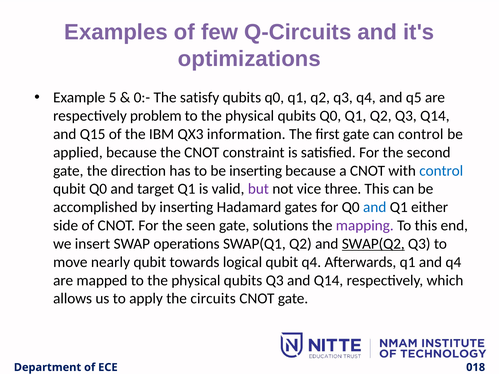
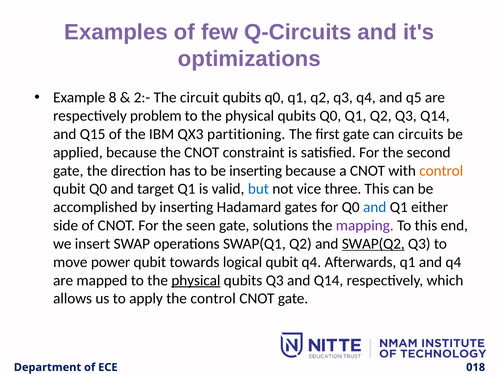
5: 5 -> 8 (113, 98)
0:-: 0:- -> 2:- (142, 98)
satisfy: satisfy -> circuit (200, 98)
information: information -> partitioning (246, 134)
can control: control -> circuits (421, 134)
control colour: blue -> orange (441, 171)
but colour: purple -> blue (258, 189)
nearly: nearly -> power (111, 262)
physical underline: none -> present (196, 281)
the circuits: circuits -> control (213, 299)
